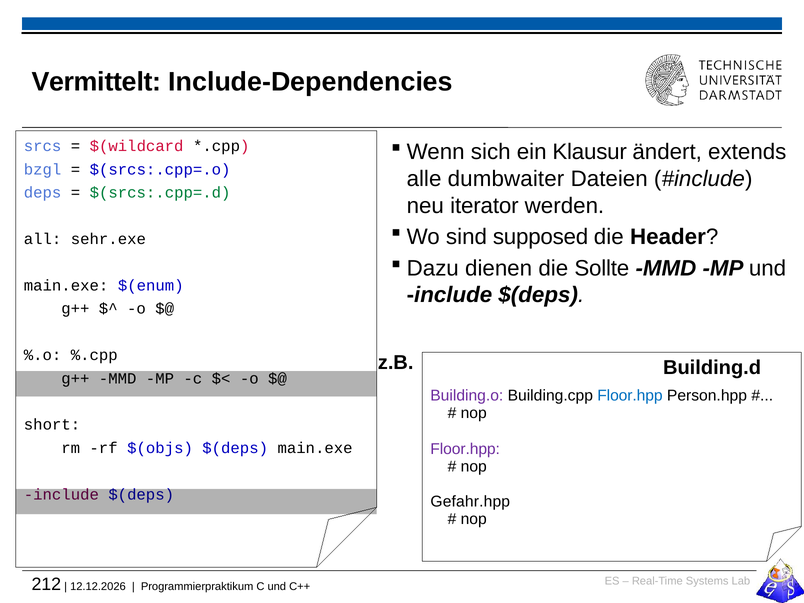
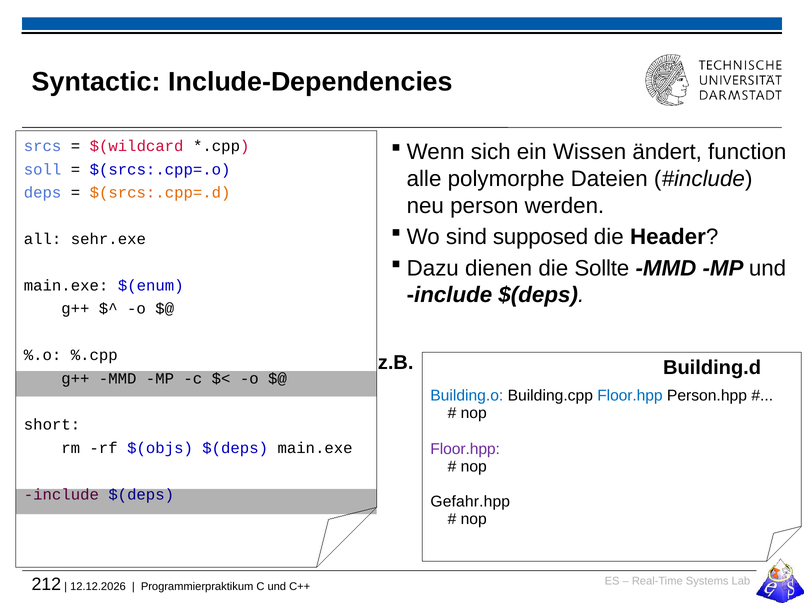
Vermittelt: Vermittelt -> Syntactic (96, 82)
Klausur: Klausur -> Wissen (590, 152)
extends: extends -> function (747, 152)
bzgl: bzgl -> soll (43, 170)
dumbwaiter: dumbwaiter -> polymorphe (506, 179)
$(srcs:.cpp=.d colour: green -> orange (160, 193)
iterator: iterator -> person (484, 206)
Building.o colour: purple -> blue (467, 396)
